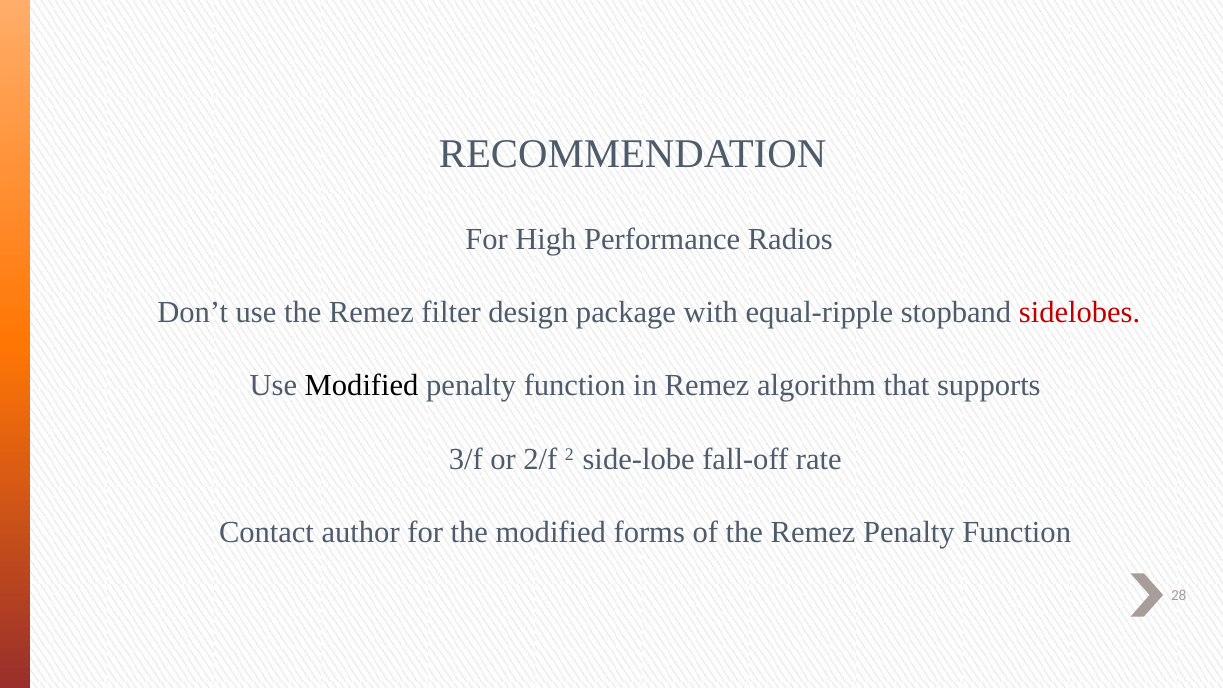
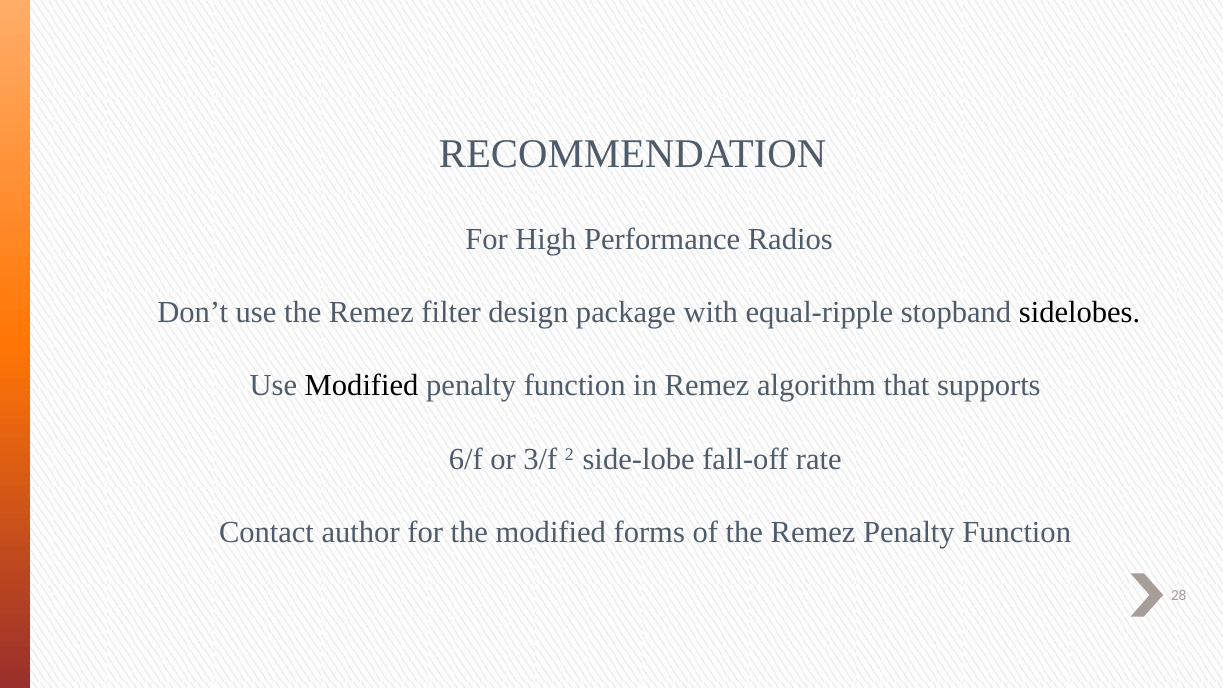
sidelobes colour: red -> black (1080, 312)
3/f: 3/f -> 6/f (466, 459)
2/f: 2/f -> 3/f (540, 459)
